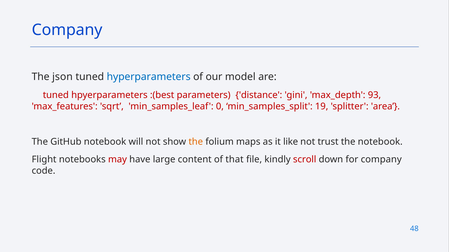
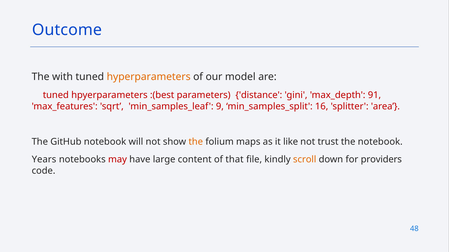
Company: Company -> Outcome (67, 30)
json: json -> with (63, 77)
hyperparameters colour: blue -> orange (149, 77)
93: 93 -> 91 (374, 95)
0: 0 -> 9 (220, 107)
19: 19 -> 16 (322, 107)
Flight: Flight -> Years (44, 160)
scroll colour: red -> orange (305, 160)
for company: company -> providers (381, 160)
